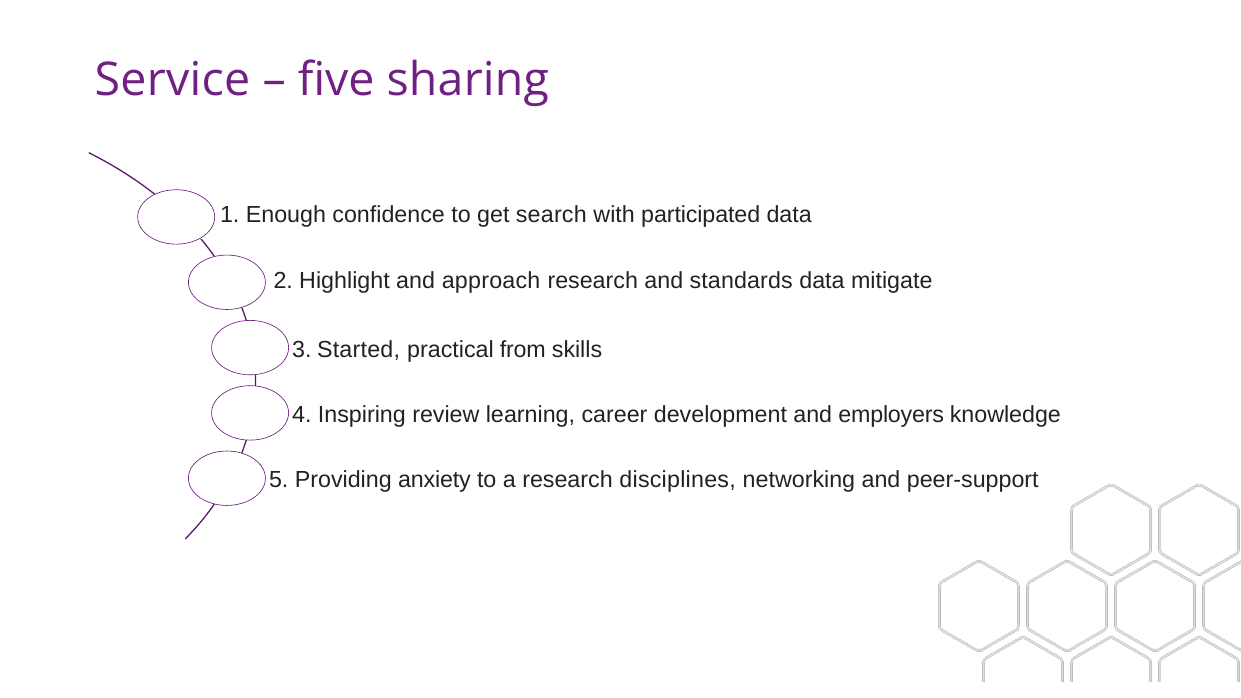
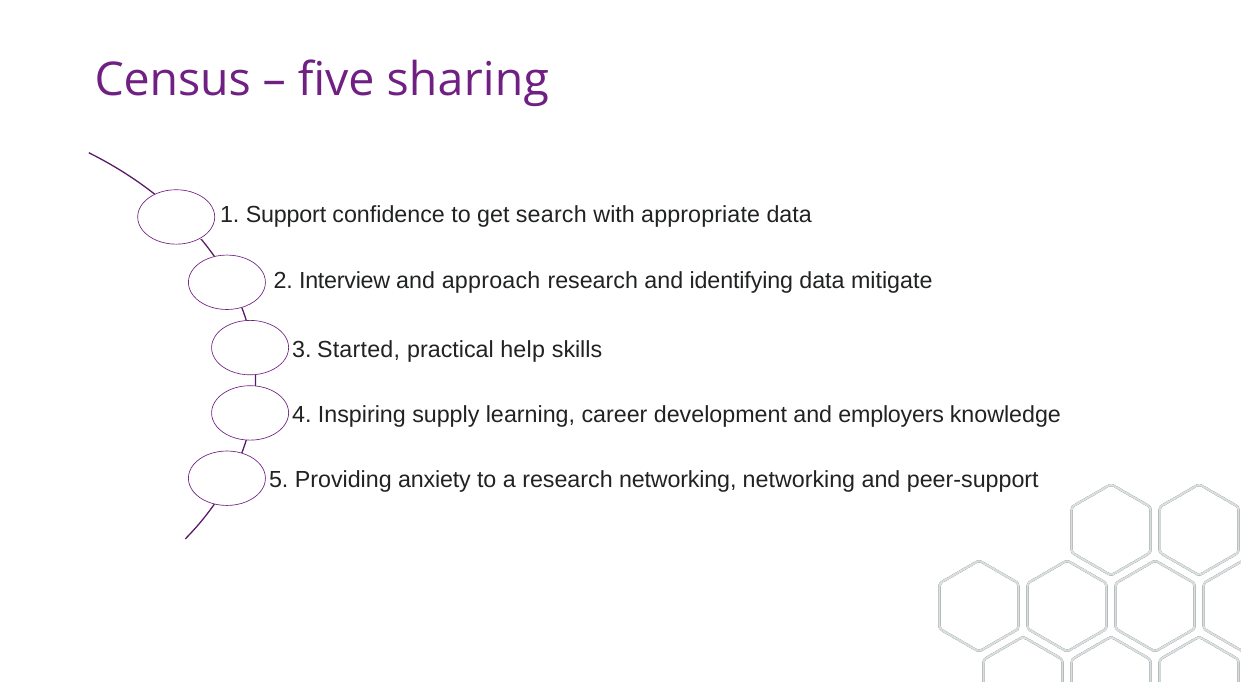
Service: Service -> Census (173, 80)
Enough: Enough -> Support (286, 215)
participated: participated -> appropriate (701, 215)
Highlight: Highlight -> Interview (345, 281)
standards: standards -> identifying (741, 281)
from: from -> help (523, 350)
review: review -> supply (446, 415)
research disciplines: disciplines -> networking (678, 480)
